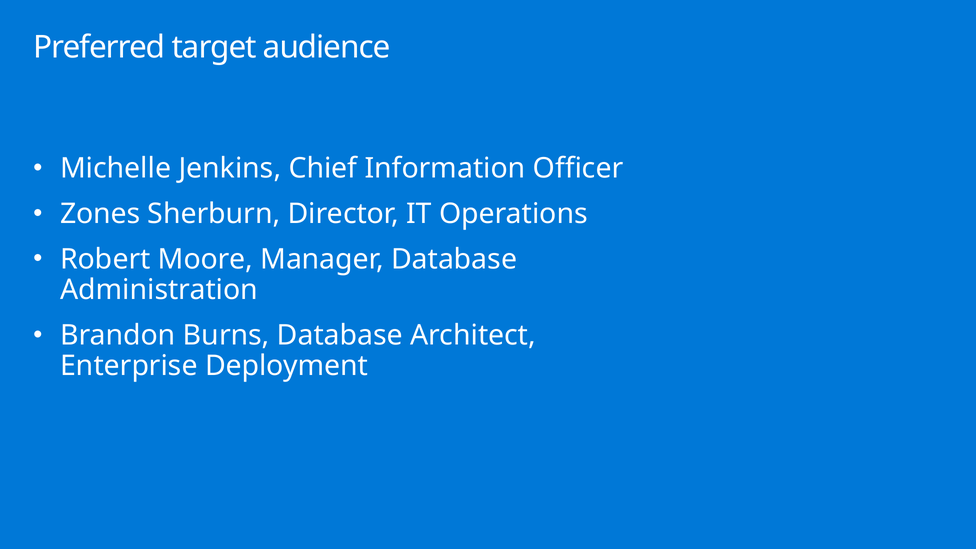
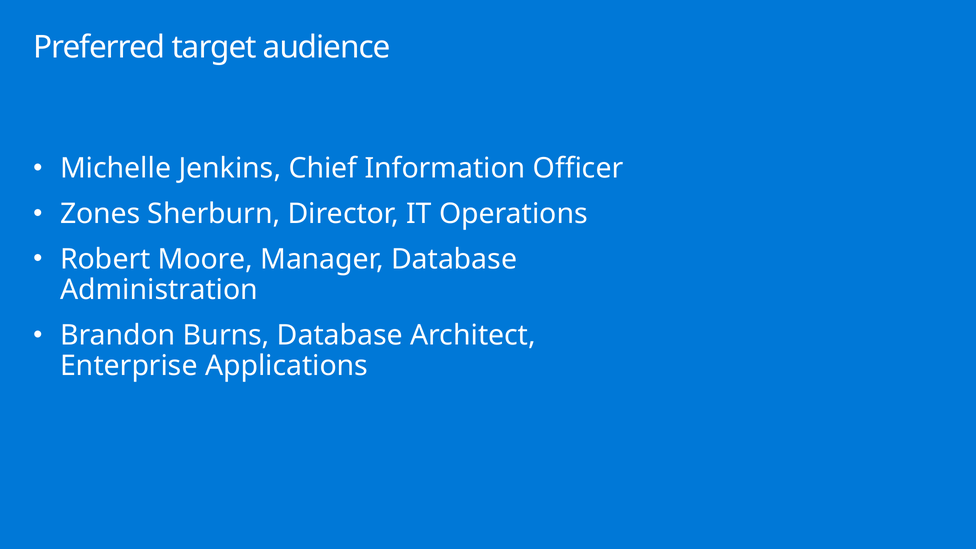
Deployment: Deployment -> Applications (287, 366)
